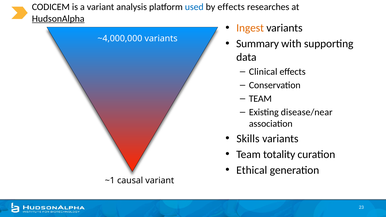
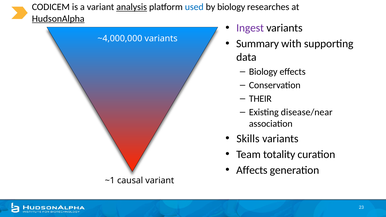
analysis underline: none -> present (132, 7)
by effects: effects -> biology (231, 7)
Ingest colour: orange -> purple (250, 28)
Clinical: Clinical -> Biology (263, 72)
TEAM: TEAM -> THEIR (260, 99)
Ethical: Ethical -> Affects (252, 170)
